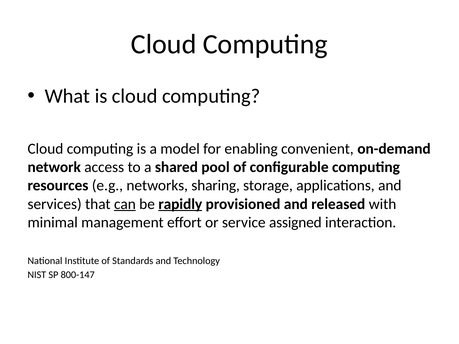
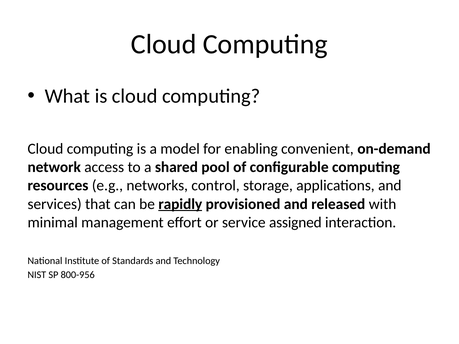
sharing: sharing -> control (216, 186)
can underline: present -> none (125, 204)
800-147: 800-147 -> 800-956 (78, 275)
